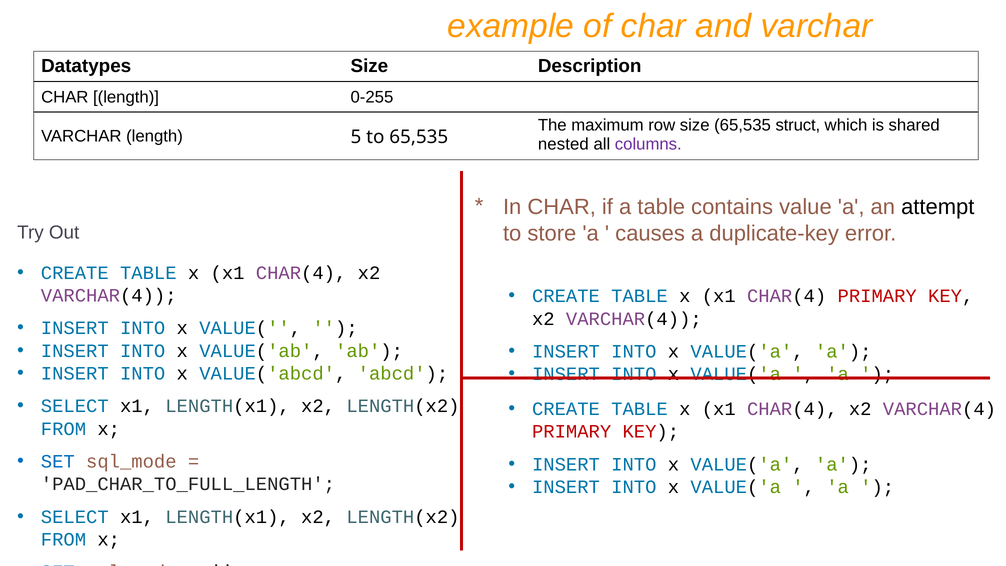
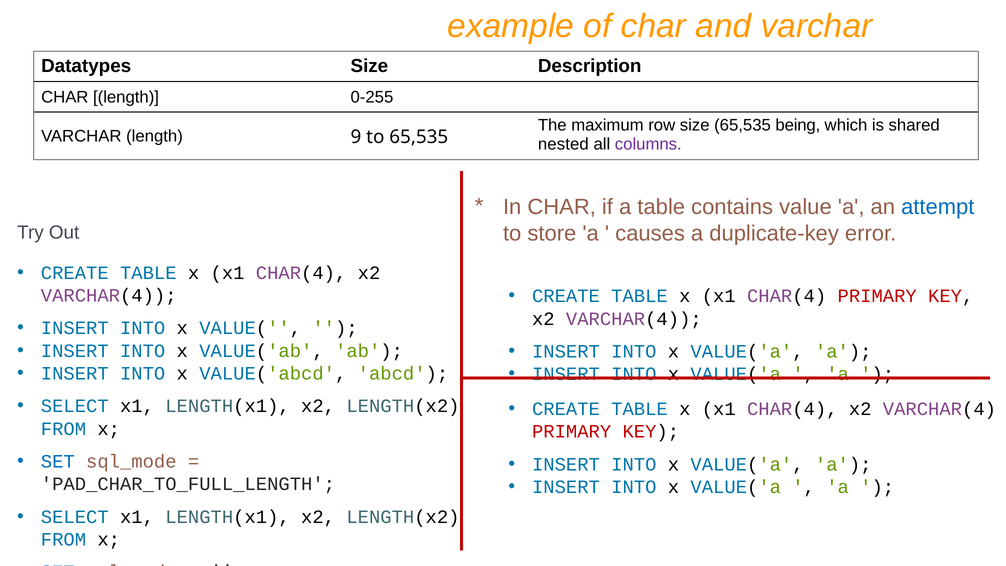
struct: struct -> being (798, 125)
5: 5 -> 9 (356, 137)
attempt colour: black -> blue (938, 207)
